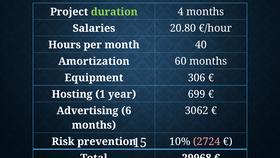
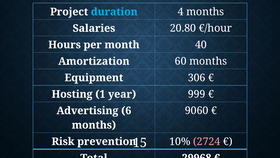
duration colour: light green -> light blue (114, 12)
699: 699 -> 999 (197, 94)
3062: 3062 -> 9060 (197, 110)
